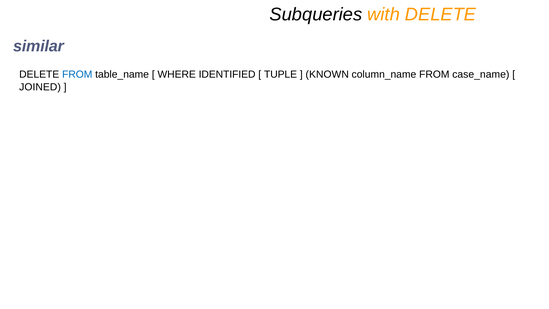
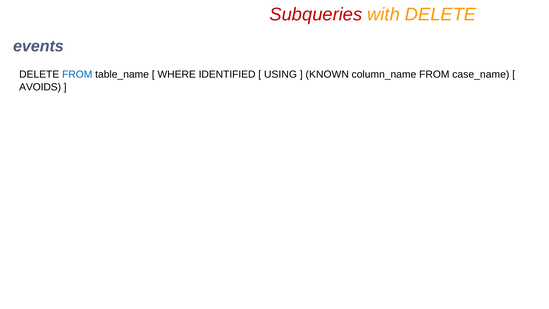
Subqueries colour: black -> red (316, 14)
similar: similar -> events (38, 46)
TUPLE: TUPLE -> USING (280, 75)
JOINED: JOINED -> AVOIDS (40, 87)
